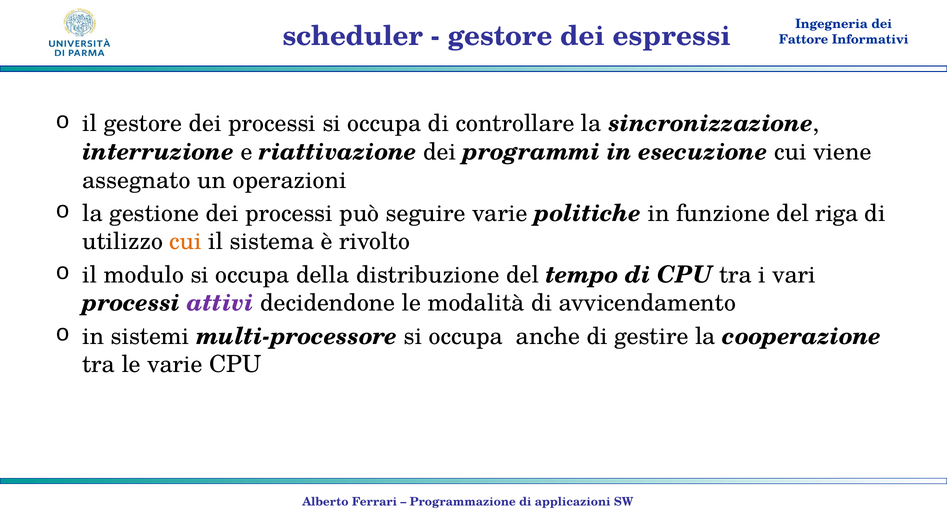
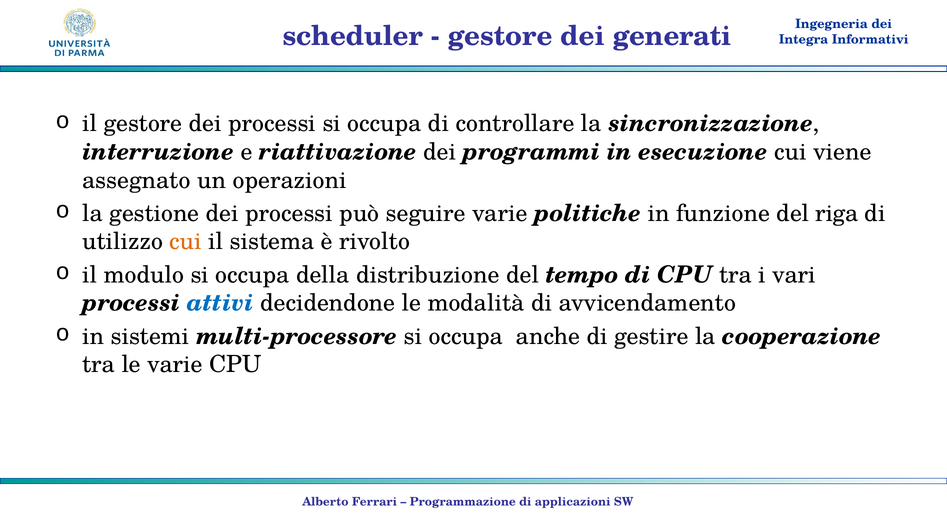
espressi: espressi -> generati (672, 36)
Fattore: Fattore -> Integra (803, 39)
attivi colour: purple -> blue (220, 304)
